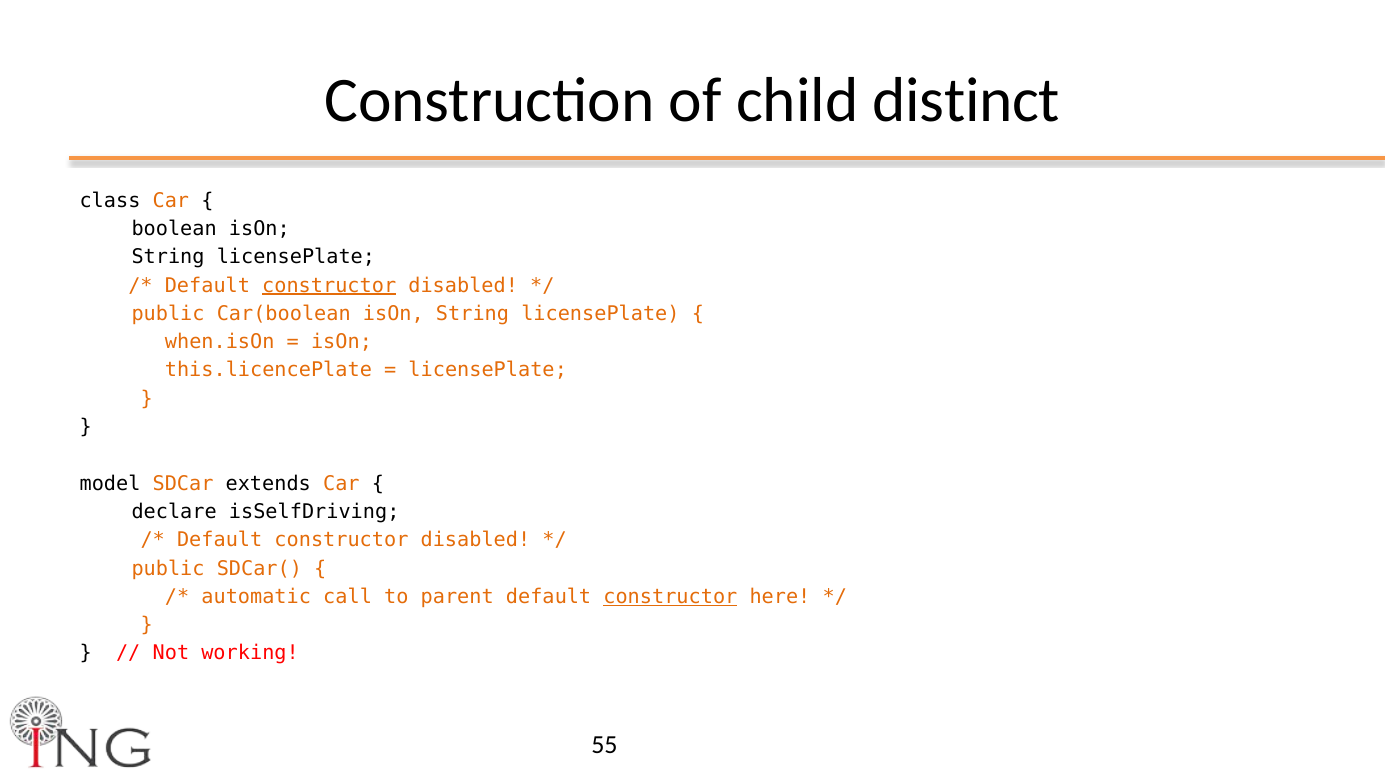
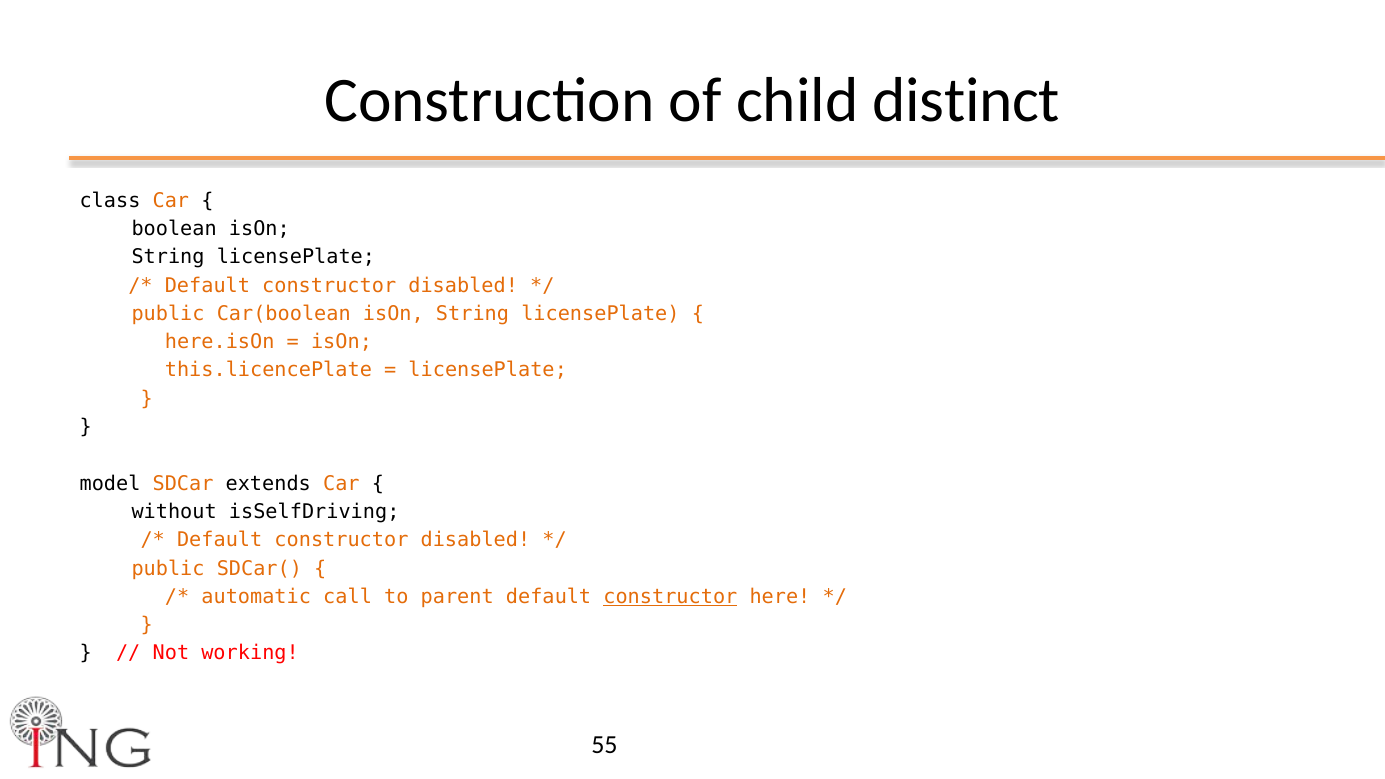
constructor underline: present -> none (329, 285)
when.isOn: when.isOn -> here.isOn (220, 342)
declare: declare -> without (174, 512)
